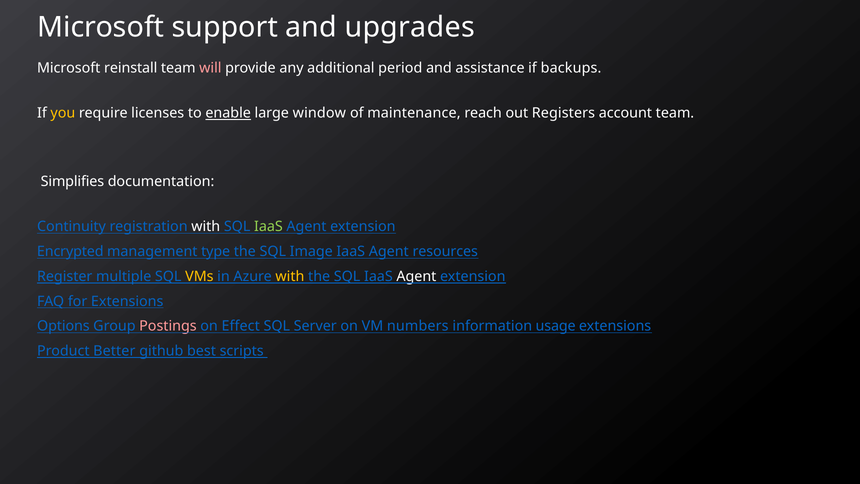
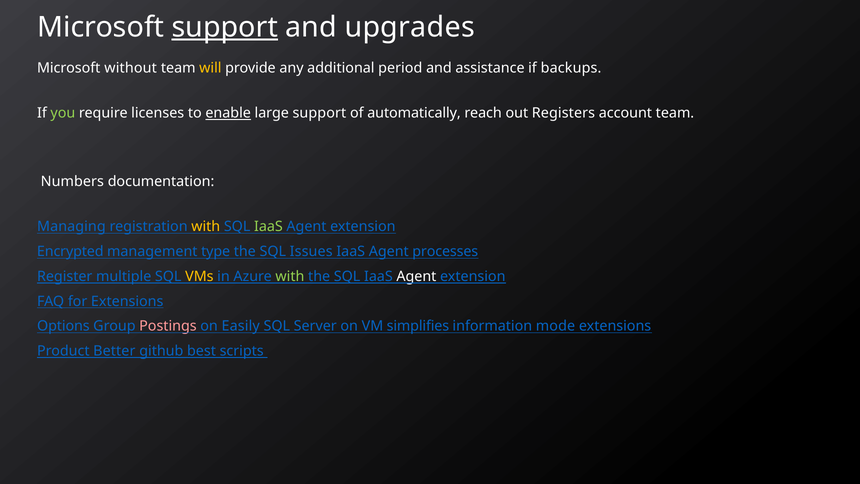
support underline: none -> present (225, 27)
reinstall: reinstall -> without (131, 68)
will colour: pink -> yellow (210, 68)
you colour: yellow -> light green (63, 113)
large window: window -> support (319, 113)
maintenance: maintenance -> automatically (414, 113)
Simplifies: Simplifies -> Numbers (72, 181)
Continuity: Continuity -> Managing (71, 227)
with colour: white -> yellow (206, 227)
Image: Image -> Issues (311, 251)
resources: resources -> processes (445, 251)
with colour: yellow -> light green (290, 276)
Effect: Effect -> Easily (241, 326)
numbers: numbers -> simplifies (418, 326)
usage: usage -> mode (555, 326)
